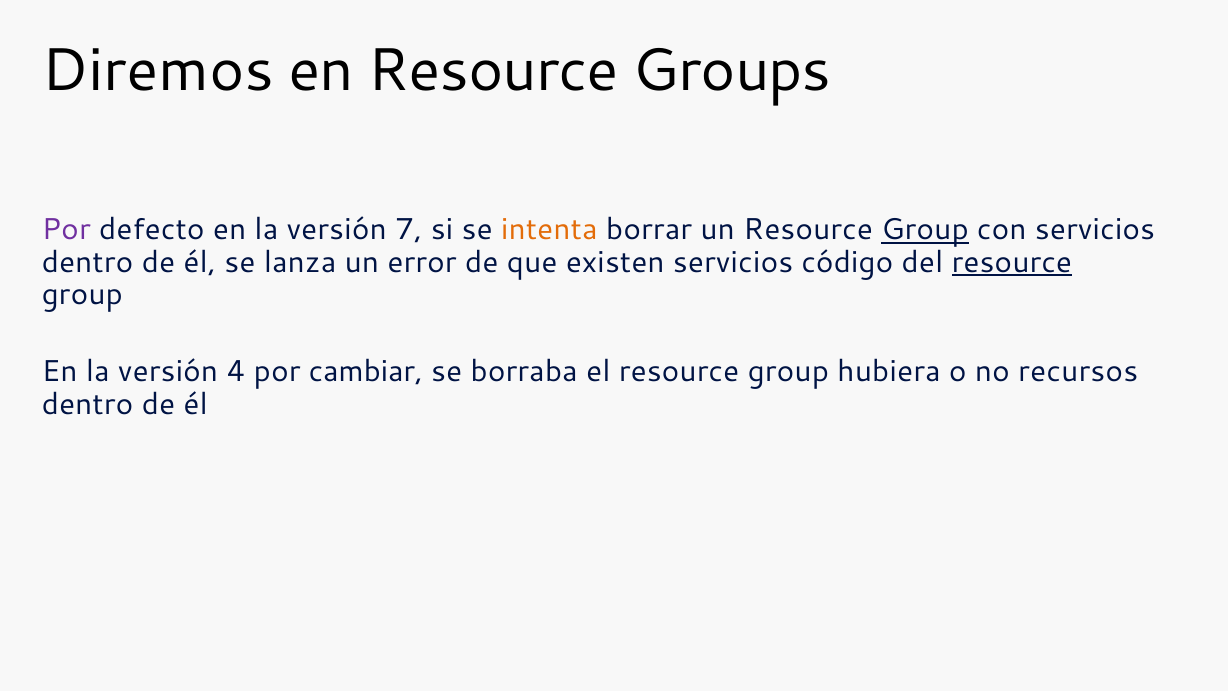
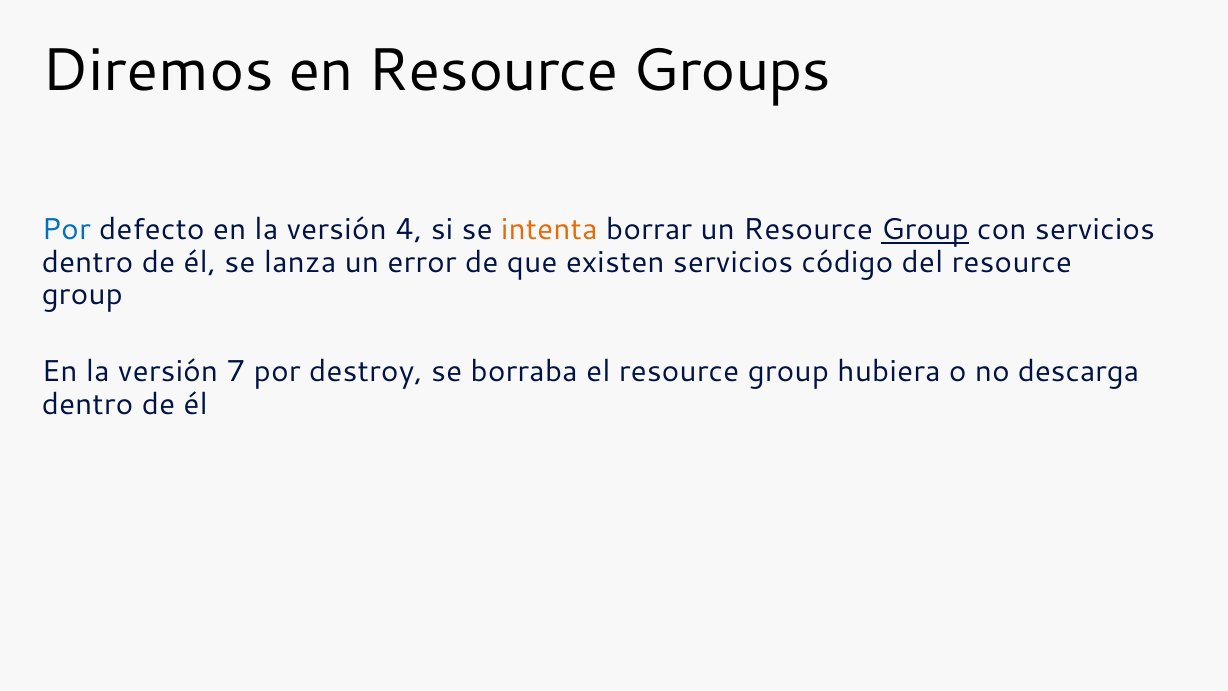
Por colour: purple -> blue (66, 230)
7: 7 -> 4 (409, 230)
resource underline: present -> none (1012, 262)
4: 4 -> 7 (236, 372)
cambiar: cambiar -> destroy (366, 372)
recursos: recursos -> descarga (1078, 372)
